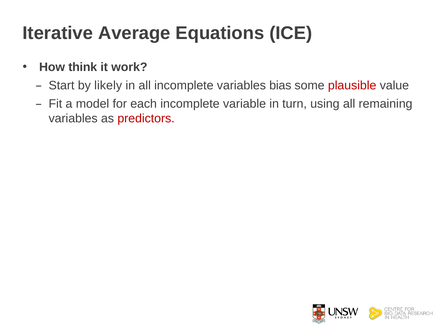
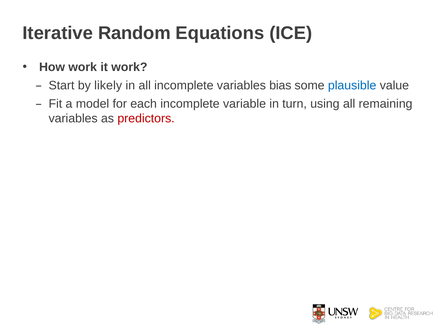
Average: Average -> Random (134, 33)
How think: think -> work (83, 67)
plausible colour: red -> blue (352, 86)
